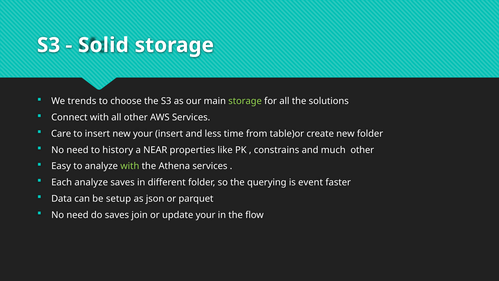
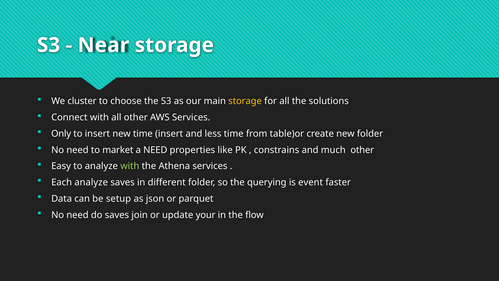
Solid: Solid -> Near (103, 45)
trends: trends -> cluster (82, 101)
storage colour: light green -> yellow (245, 101)
Care: Care -> Only (61, 134)
new your: your -> time (143, 134)
history: history -> market (118, 150)
a NEAR: NEAR -> NEED (155, 150)
